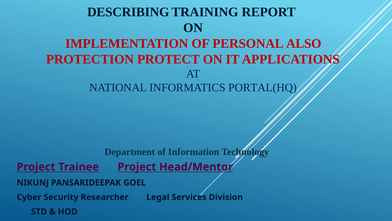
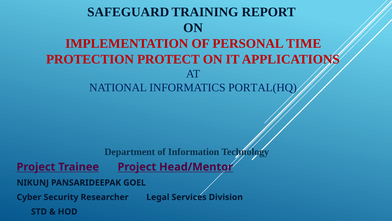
DESCRIBING: DESCRIBING -> SAFEGUARD (128, 12)
ALSO: ALSO -> TIME (304, 43)
